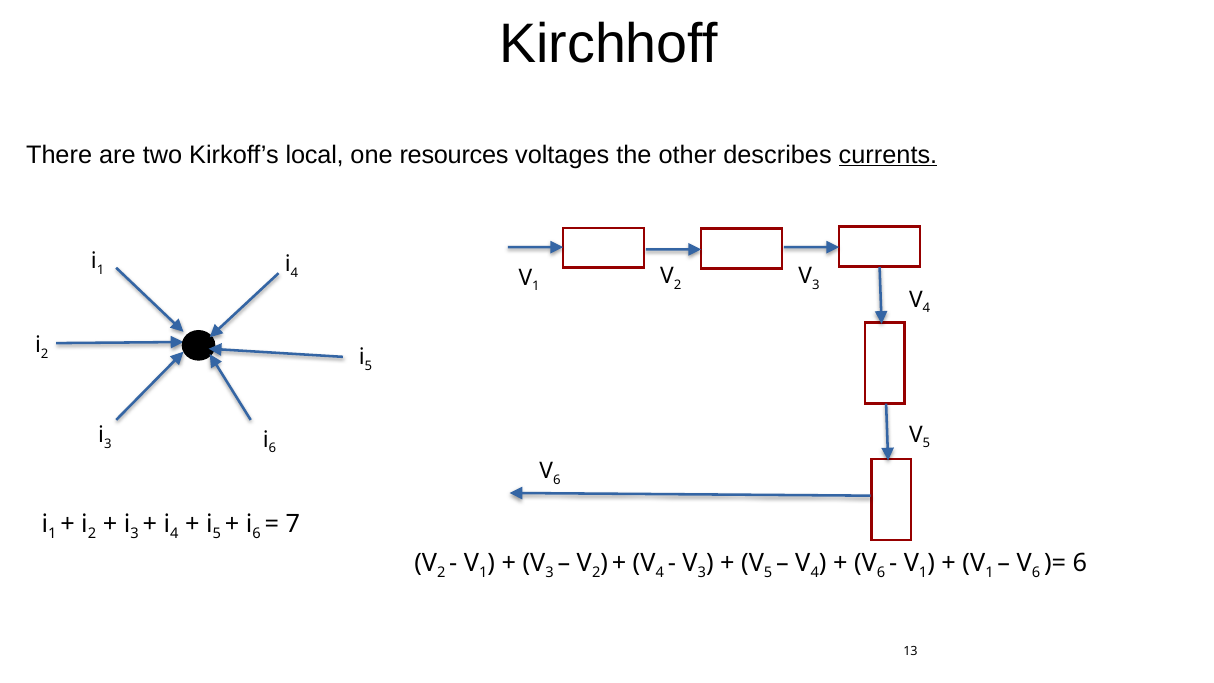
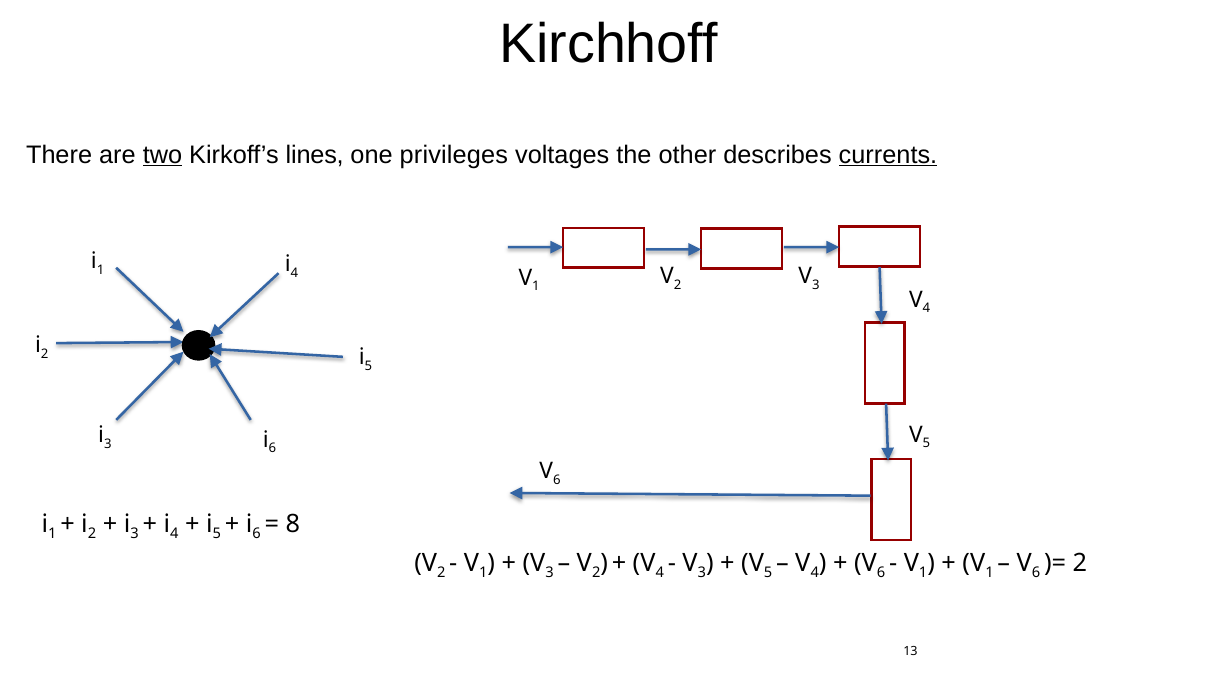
two underline: none -> present (162, 155)
local: local -> lines (315, 155)
resources: resources -> privileges (454, 155)
7: 7 -> 8 (293, 524)
6: 6 -> 2 (1080, 563)
